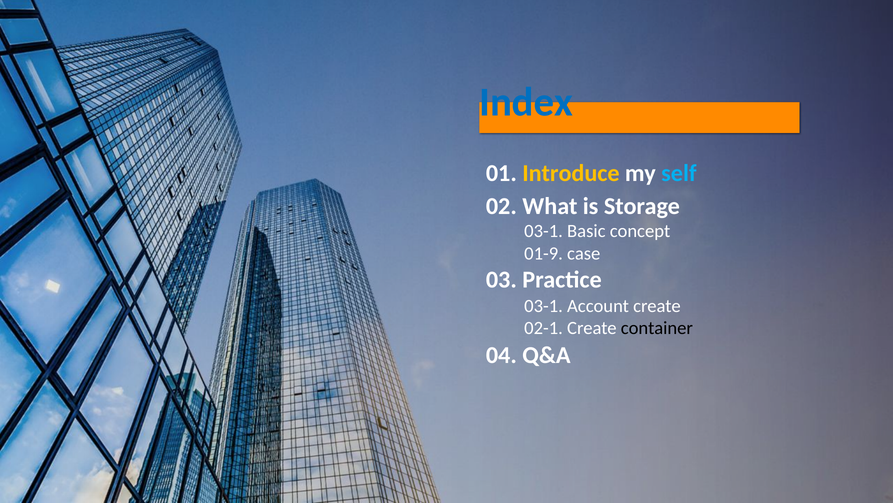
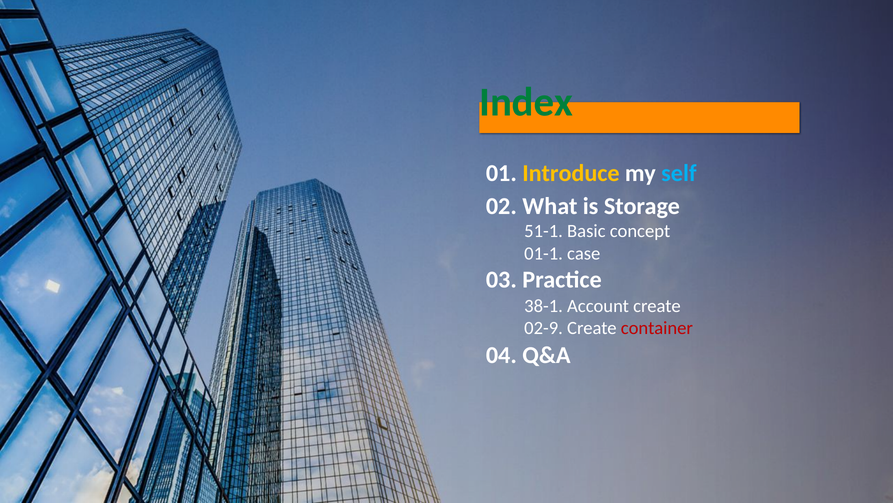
Index colour: blue -> green (526, 102)
03-1: 03-1 -> 51-1 (544, 231)
01-9: 01-9 -> 01-1 (544, 253)
03-1: 03-1 -> 38-1 (544, 305)
02-1: 02-1 -> 02-9 (544, 328)
container colour: black -> red (657, 328)
